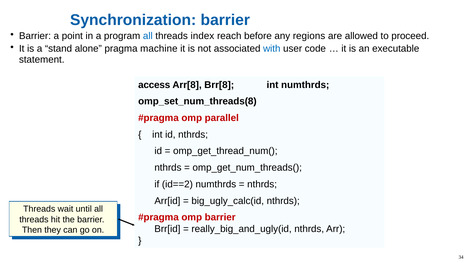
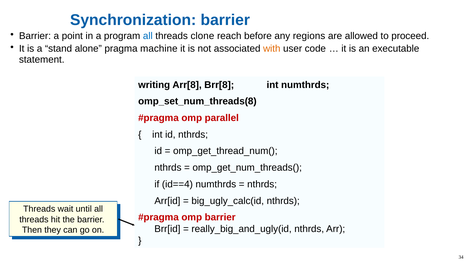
index: index -> clone (202, 36)
with colour: blue -> orange (272, 49)
access: access -> writing (154, 85)
id==2: id==2 -> id==4 (177, 184)
